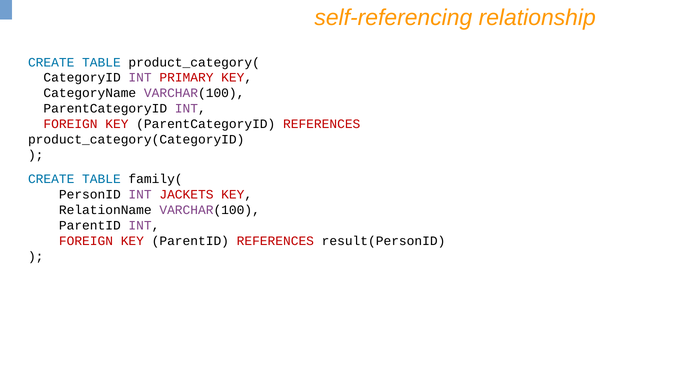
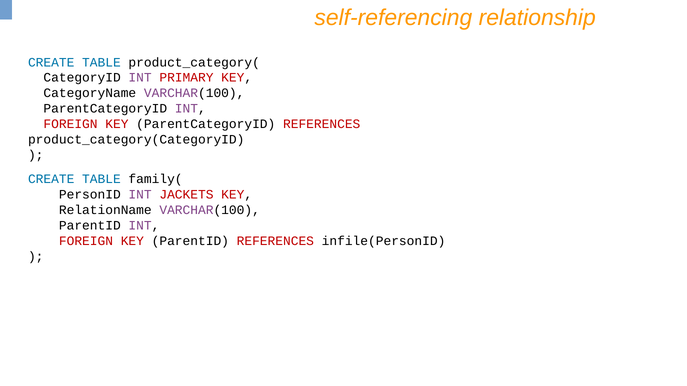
result(PersonID: result(PersonID -> infile(PersonID (384, 241)
